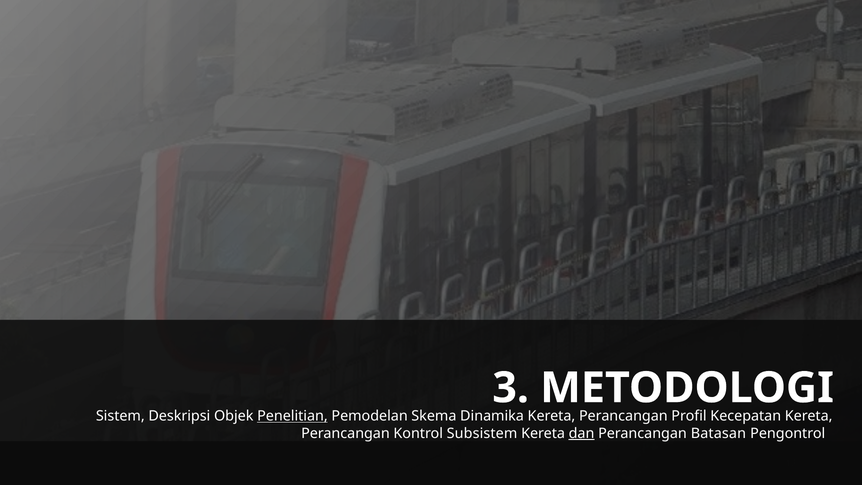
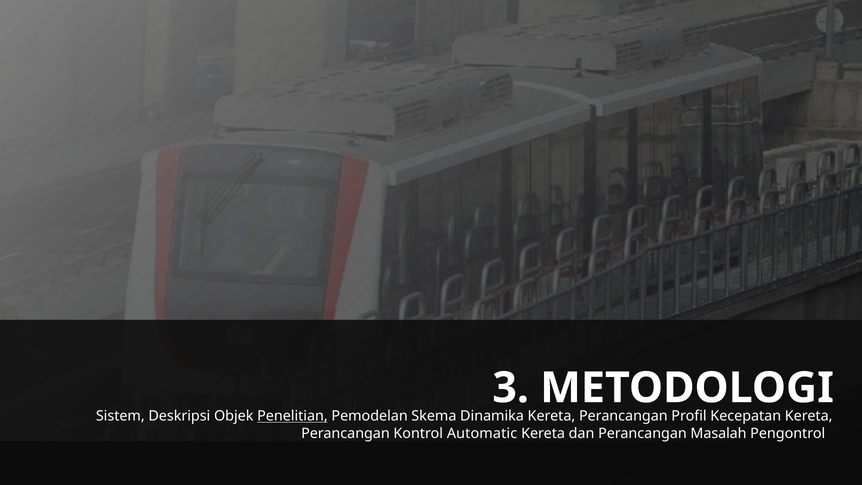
Subsistem: Subsistem -> Automatic (482, 433)
dan underline: present -> none (582, 433)
Batasan: Batasan -> Masalah (719, 433)
